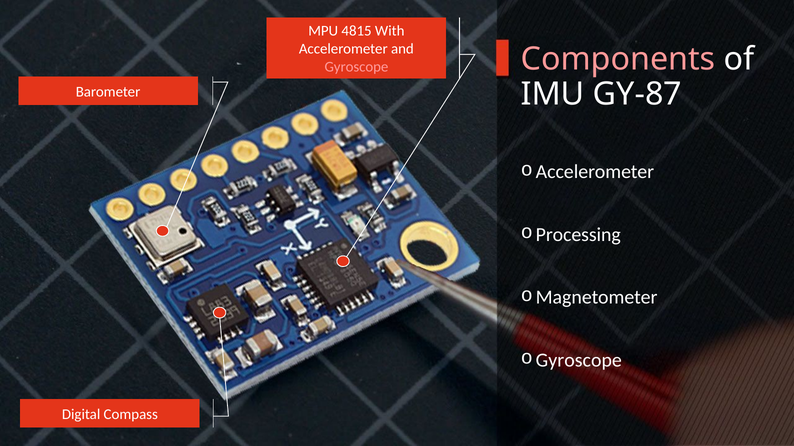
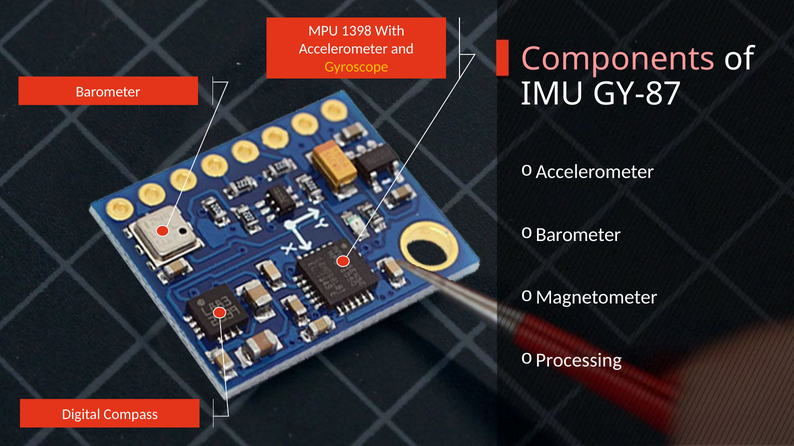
4815: 4815 -> 1398 (357, 31)
Gyroscope colour: pink -> yellow (356, 67)
Processing: Processing -> Barometer (578, 235)
Gyroscope: Gyroscope -> Processing (579, 361)
